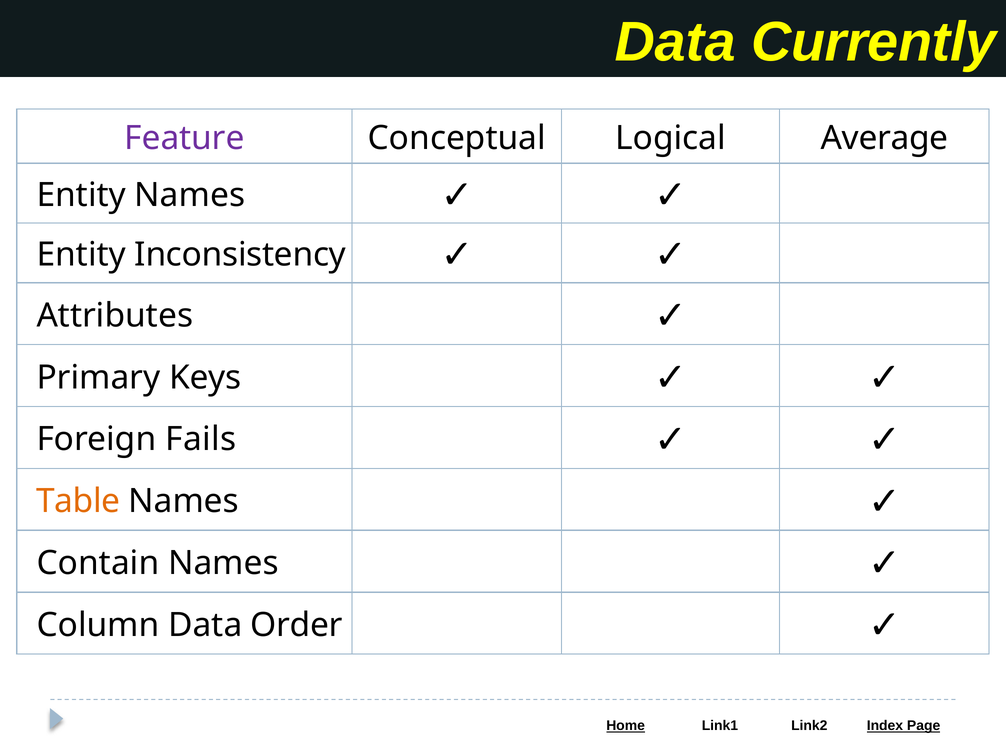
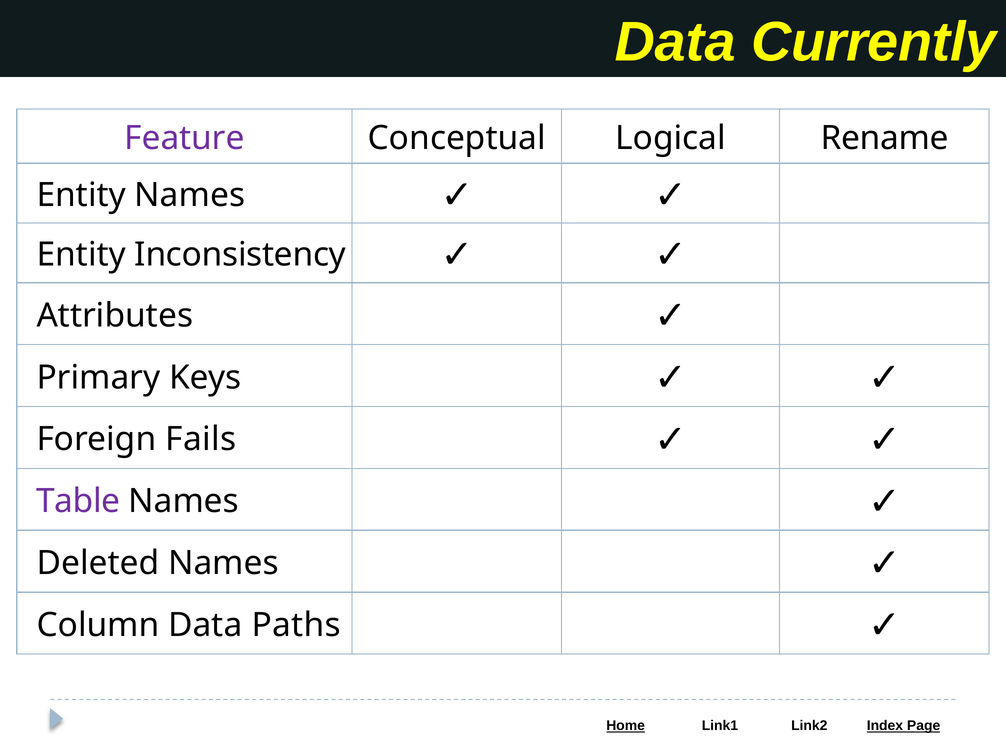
Average: Average -> Rename (885, 138)
Table colour: orange -> purple (78, 501)
Contain: Contain -> Deleted (98, 563)
Order: Order -> Paths (296, 625)
